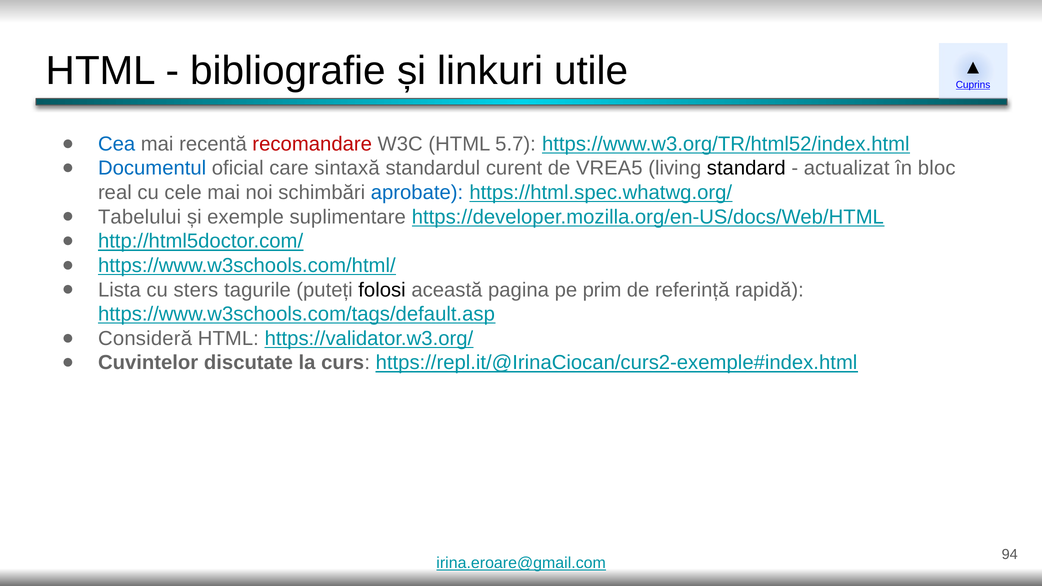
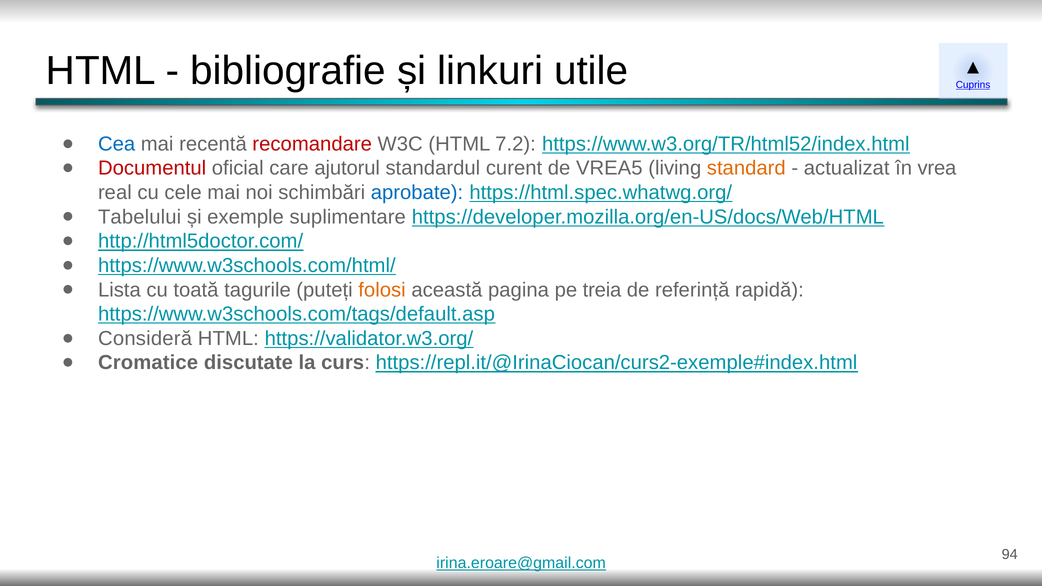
5.7: 5.7 -> 7.2 (516, 144)
Documentul colour: blue -> red (152, 168)
sintaxă: sintaxă -> ajutorul (347, 168)
standard colour: black -> orange (746, 168)
bloc: bloc -> vrea (937, 168)
sters: sters -> toată (196, 290)
folosi colour: black -> orange (382, 290)
prim: prim -> treia (602, 290)
Cuvintelor: Cuvintelor -> Cromatice (148, 363)
